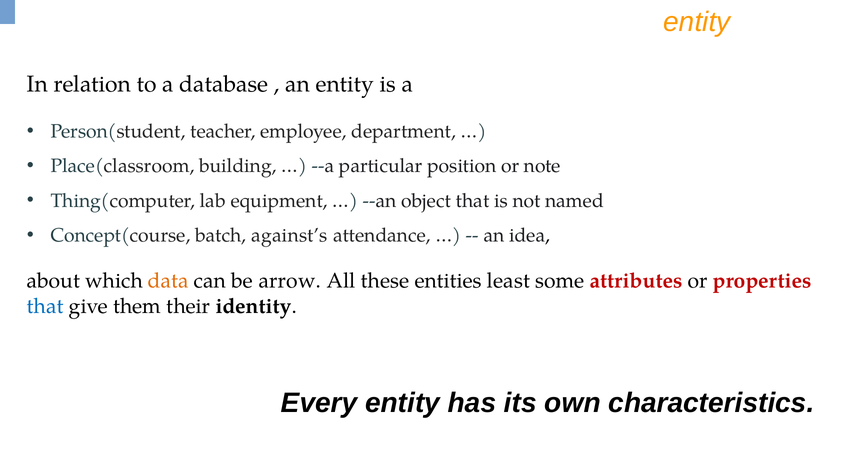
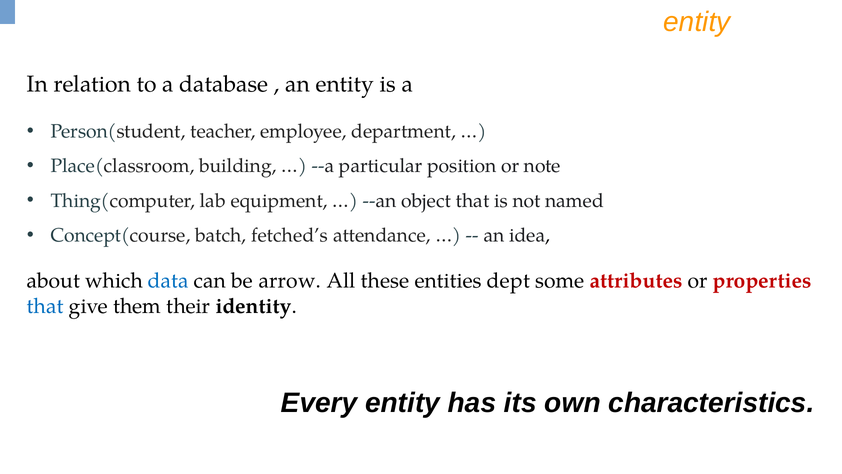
against’s: against’s -> fetched’s (290, 235)
data colour: orange -> blue (168, 281)
least: least -> dept (508, 281)
